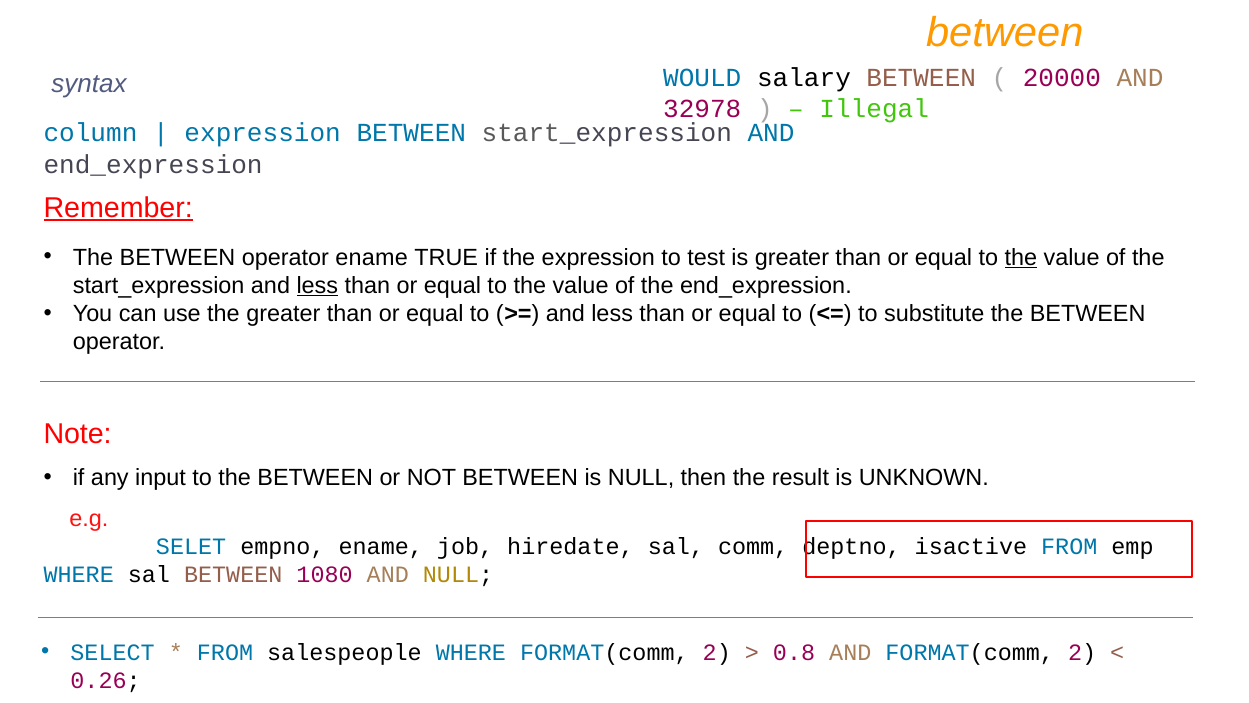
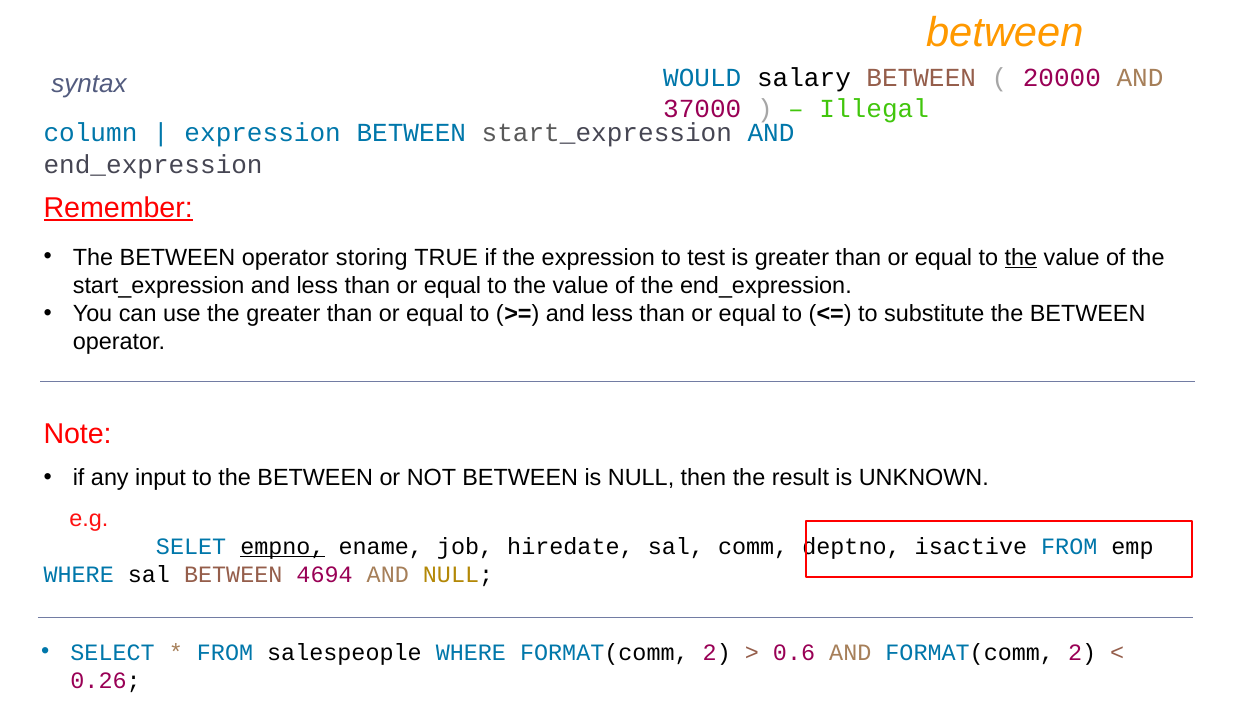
32978: 32978 -> 37000 (702, 109)
operator ename: ename -> storing (372, 257)
less underline: present -> none (317, 285)
empno underline: none -> present (282, 546)
1080: 1080 -> 4694 (325, 574)
0.8: 0.8 -> 0.6 (794, 652)
